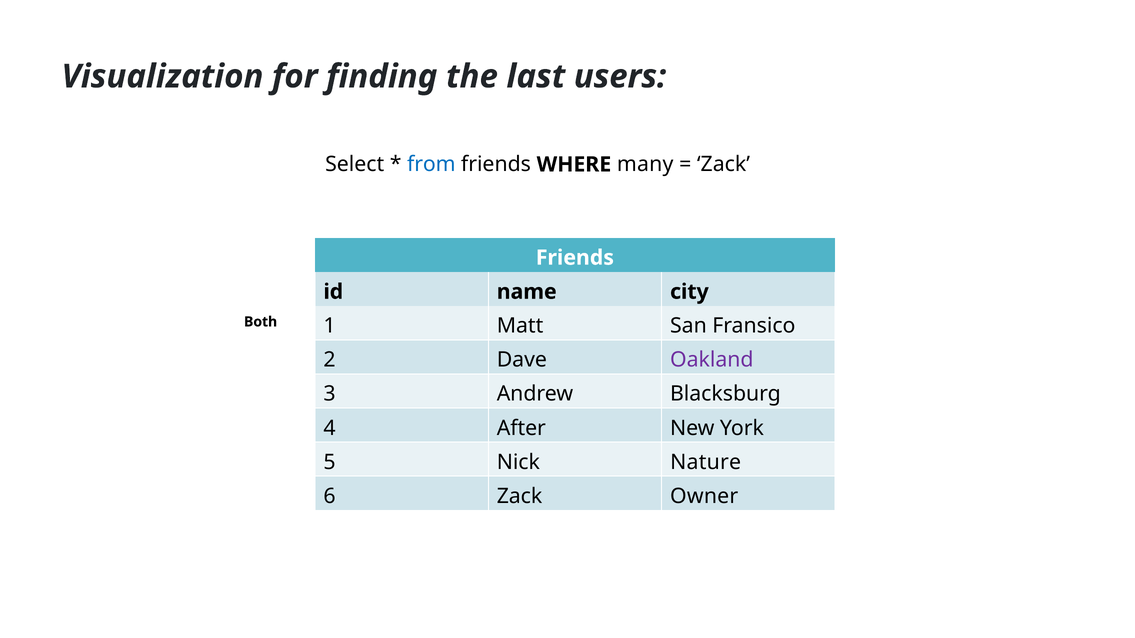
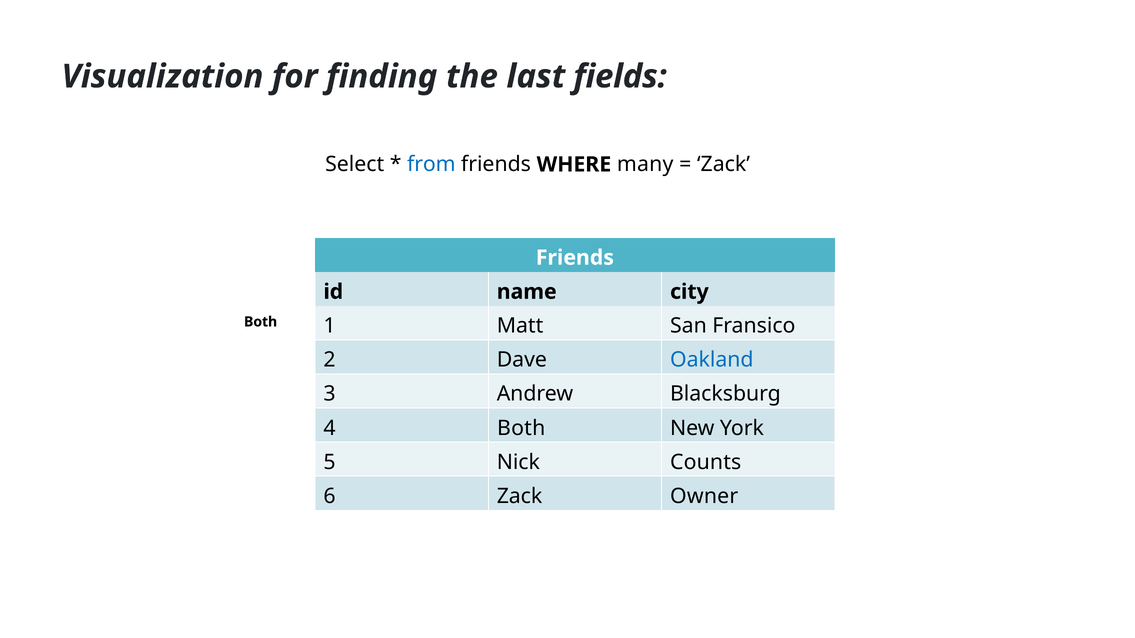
users: users -> fields (620, 77)
Oakland colour: purple -> blue (712, 360)
4 After: After -> Both (521, 428)
Nature: Nature -> Counts (706, 462)
